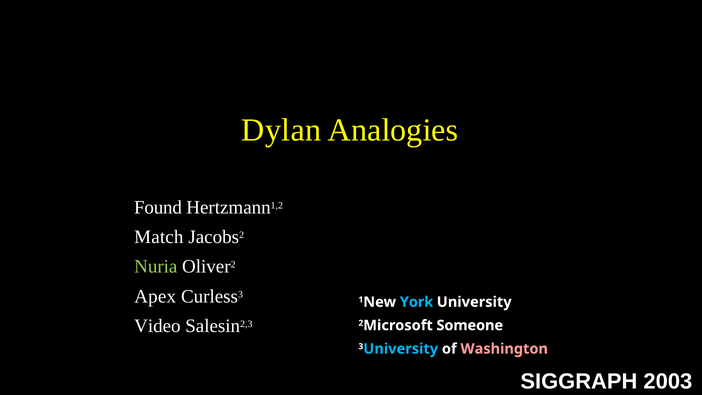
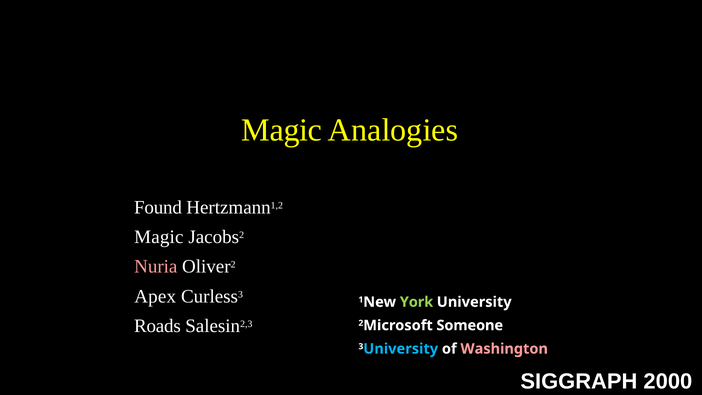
Dylan: Dylan -> Magic (282, 130)
Match: Match -> Magic (159, 237)
Nuria colour: light green -> pink (156, 267)
York colour: light blue -> light green (416, 302)
Video: Video -> Roads (157, 326)
2003: 2003 -> 2000 (668, 382)
